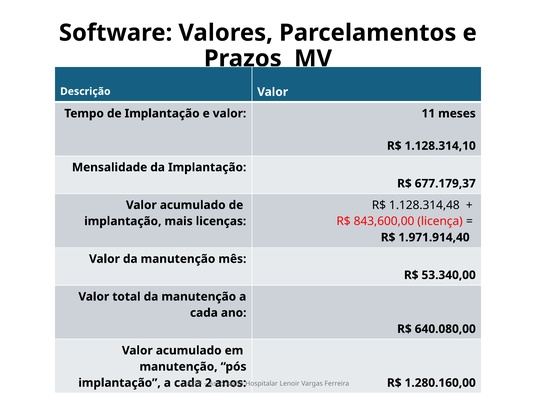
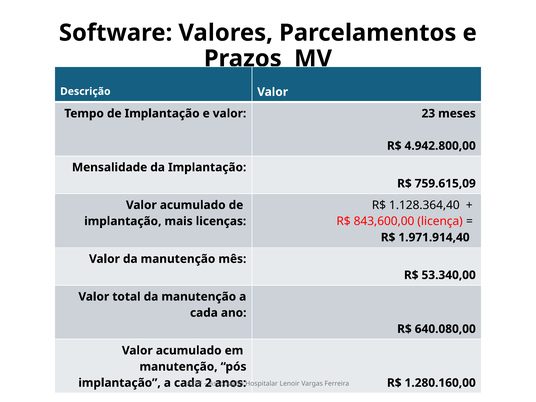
11: 11 -> 23 (428, 114)
1.128.314,10: 1.128.314,10 -> 4.942.800,00 (440, 146)
677.179,37: 677.179,37 -> 759.615,09 (445, 184)
1.128.314,48: 1.128.314,48 -> 1.128.364,40 (424, 205)
